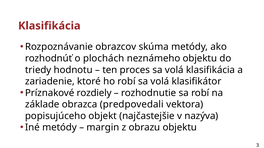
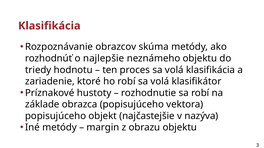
plochách: plochách -> najlepšie (104, 59)
rozdiely: rozdiely -> hustoty (94, 93)
obrazca predpovedali: predpovedali -> popisujúceho (132, 105)
